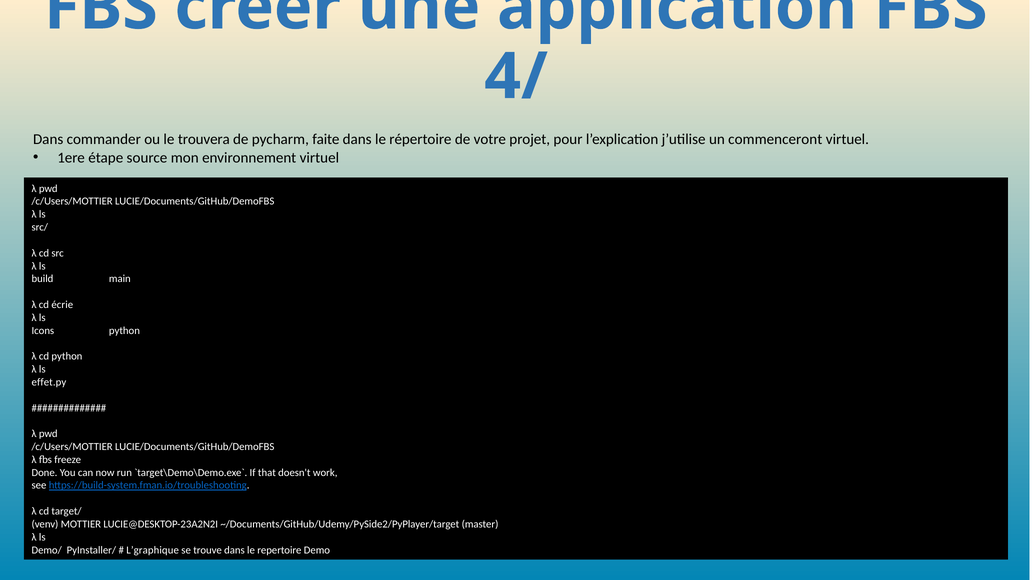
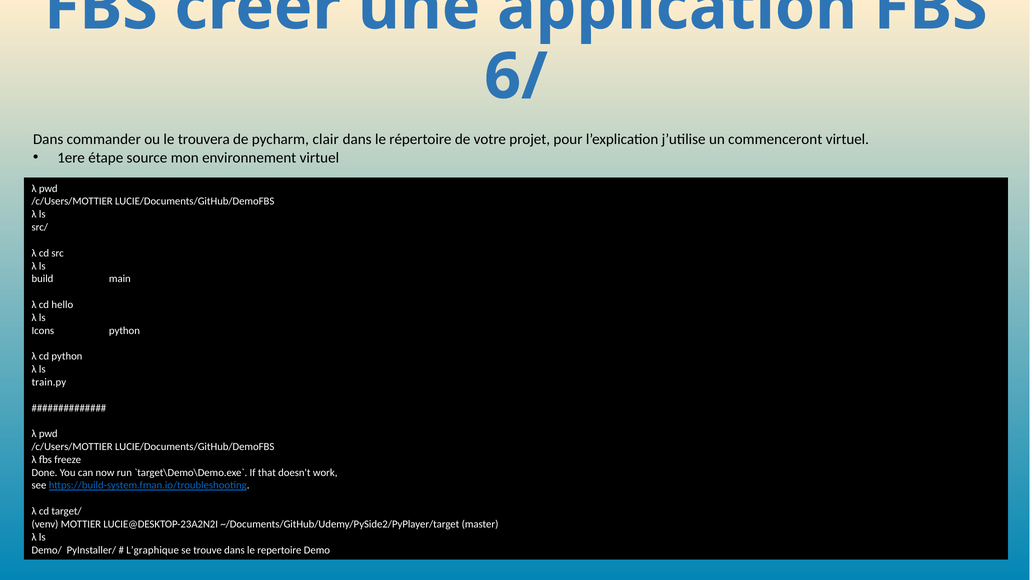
4/: 4/ -> 6/ (516, 77)
faite: faite -> clair (326, 140)
écrie: écrie -> hello (62, 305)
effet.py: effet.py -> train.py (49, 382)
